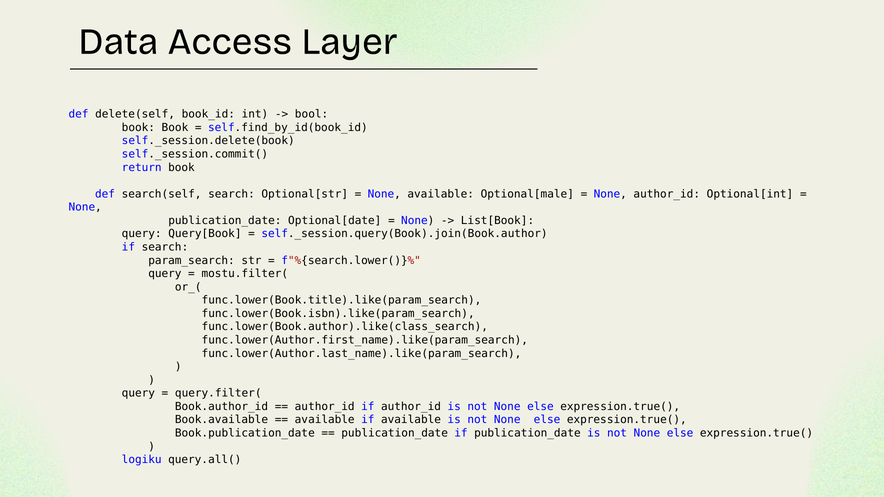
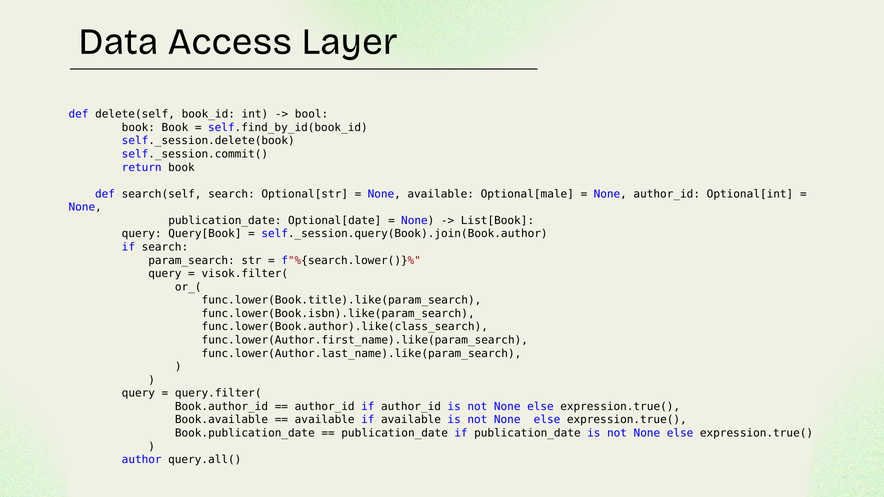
mostu.filter(: mostu.filter( -> visok.filter( (245, 274)
logiku: logiku -> author (142, 460)
